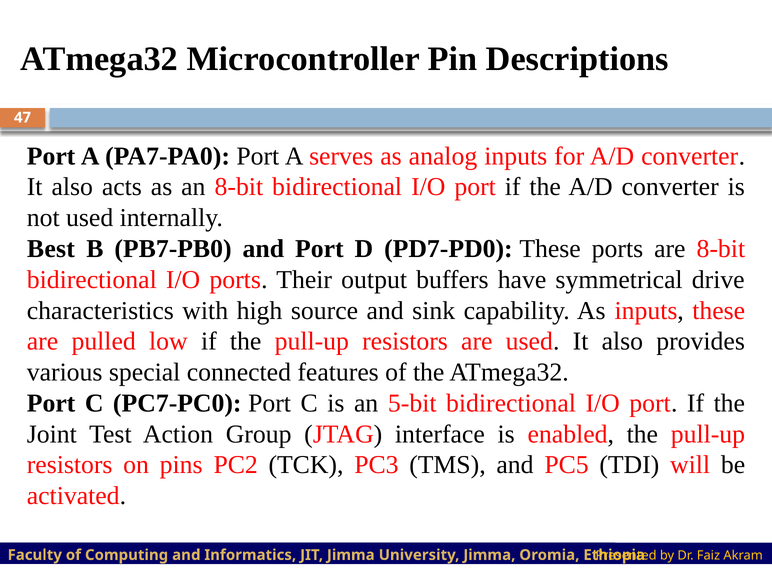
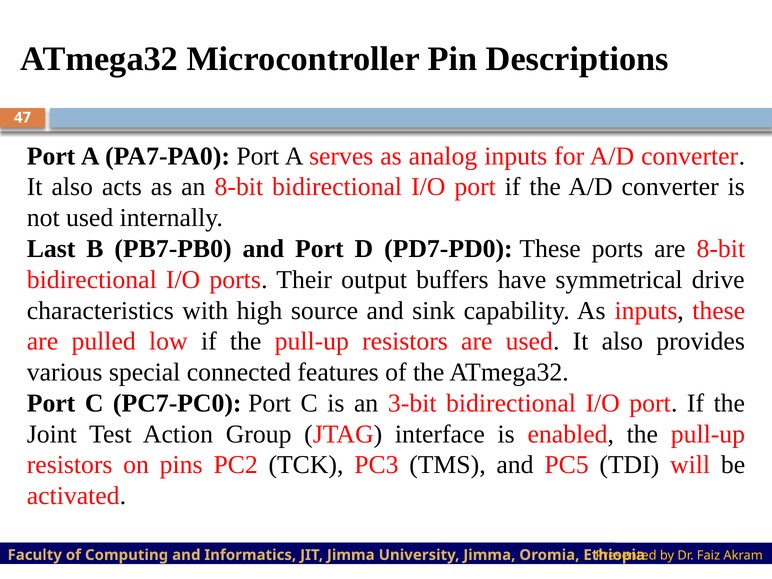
Best: Best -> Last (51, 249)
5-bit: 5-bit -> 3-bit (412, 403)
